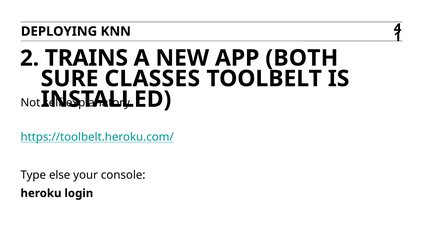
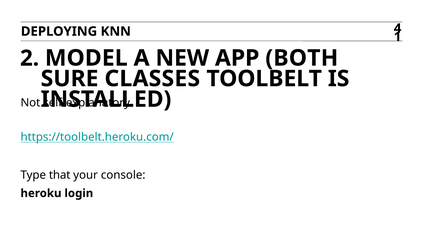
TRAINS: TRAINS -> MODEL (86, 58)
else: else -> that (60, 176)
